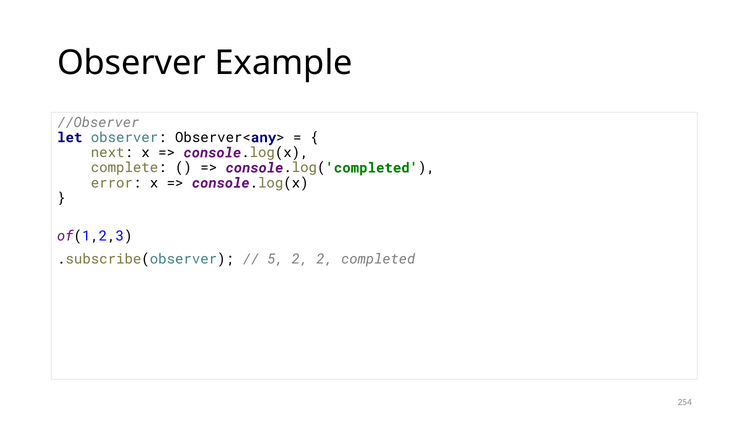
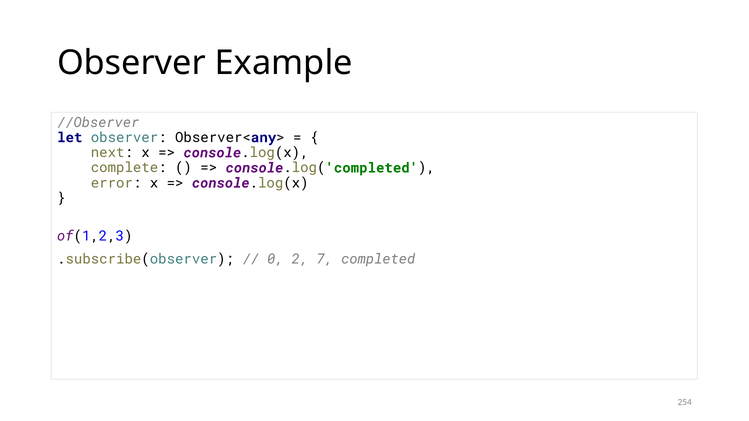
5: 5 -> 0 (275, 259)
2 2: 2 -> 7 (325, 259)
